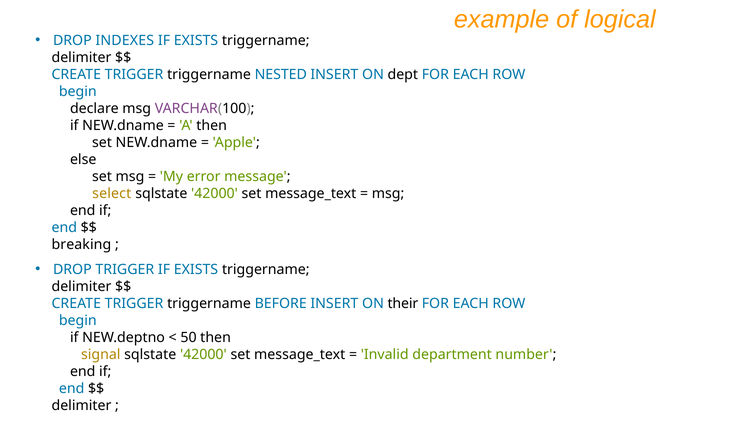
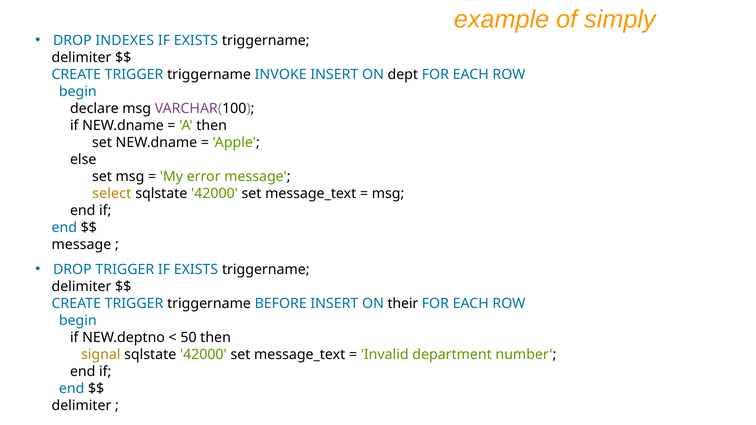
logical: logical -> simply (620, 20)
NESTED: NESTED -> INVOKE (281, 75)
breaking: breaking -> message (81, 245)
